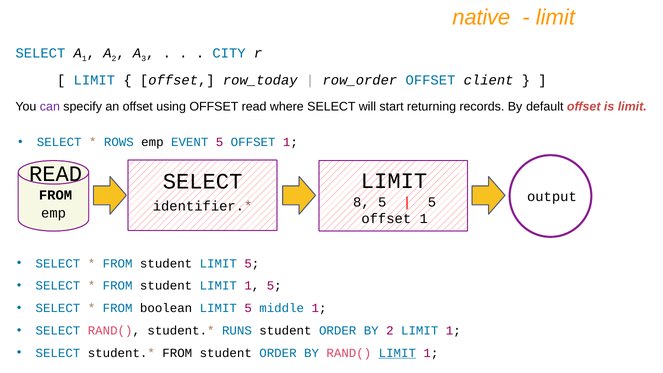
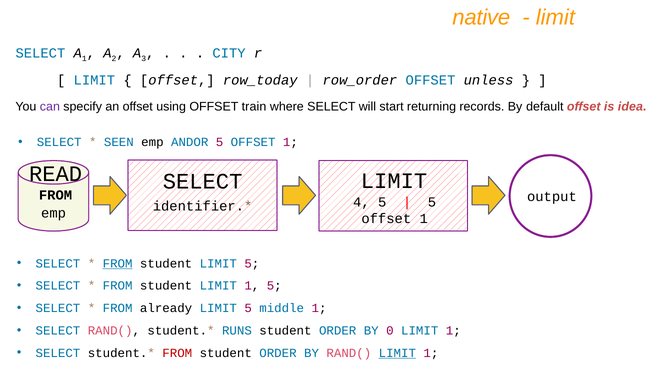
client: client -> unless (489, 80)
OFFSET read: read -> train (254, 107)
is limit: limit -> idea (632, 107)
ROWS: ROWS -> SEEN (119, 142)
EVENT: EVENT -> ANDOR (190, 142)
8: 8 -> 4 (361, 202)
FROM underline: none -> present (118, 263)
boolean: boolean -> already (166, 308)
BY 2: 2 -> 0 (390, 331)
FROM colour: black -> red (177, 353)
